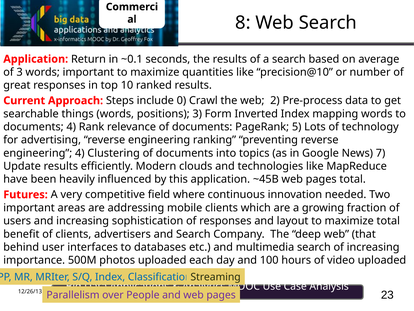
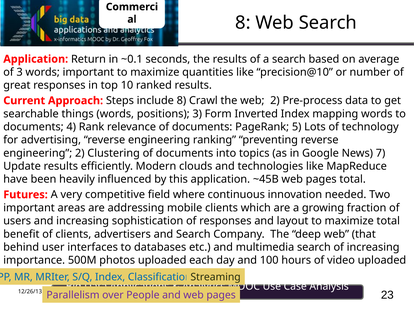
include 0: 0 -> 8 (181, 100)
engineering 4: 4 -> 2 (80, 153)
